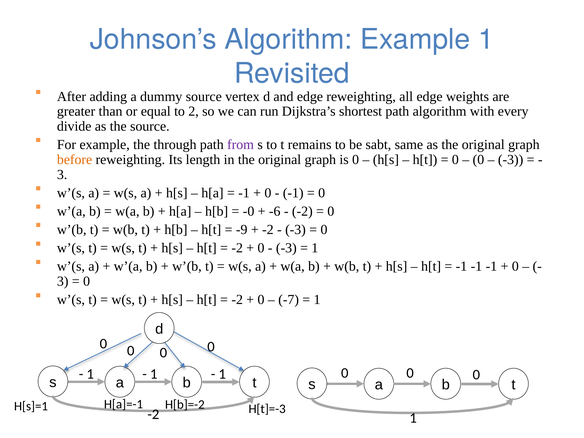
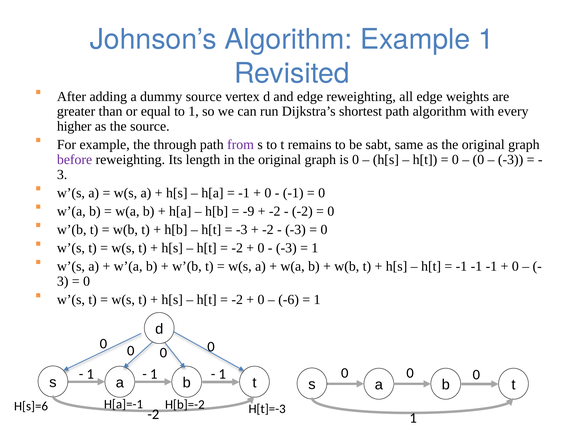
to 2: 2 -> 1 (194, 111)
divide: divide -> higher (74, 126)
before colour: orange -> purple (75, 160)
-0: -0 -> -9 (249, 211)
-6: -6 -> -2 (275, 211)
-9: -9 -> -3 (242, 230)
-7: -7 -> -6 (289, 300)
H[s]=1: H[s]=1 -> H[s]=6 (31, 406)
